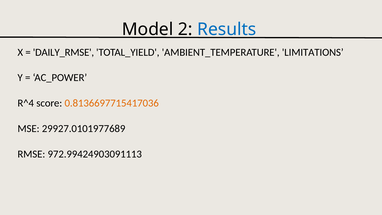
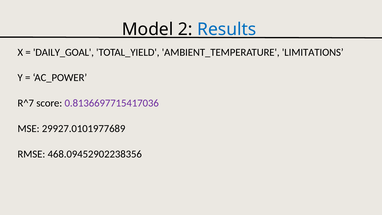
DAILY_RMSE: DAILY_RMSE -> DAILY_GOAL (63, 52)
R^4: R^4 -> R^7 (26, 103)
0.8136697715417036 colour: orange -> purple (112, 103)
972.99424903091113: 972.99424903091113 -> 468.09452902238356 (95, 154)
